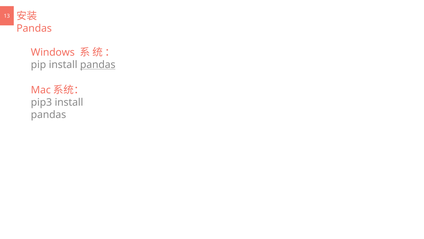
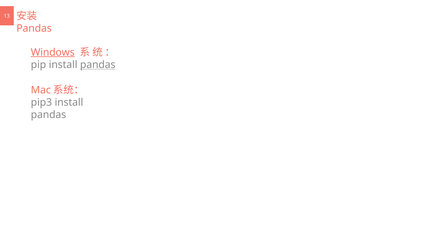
Windows underline: none -> present (53, 52)
